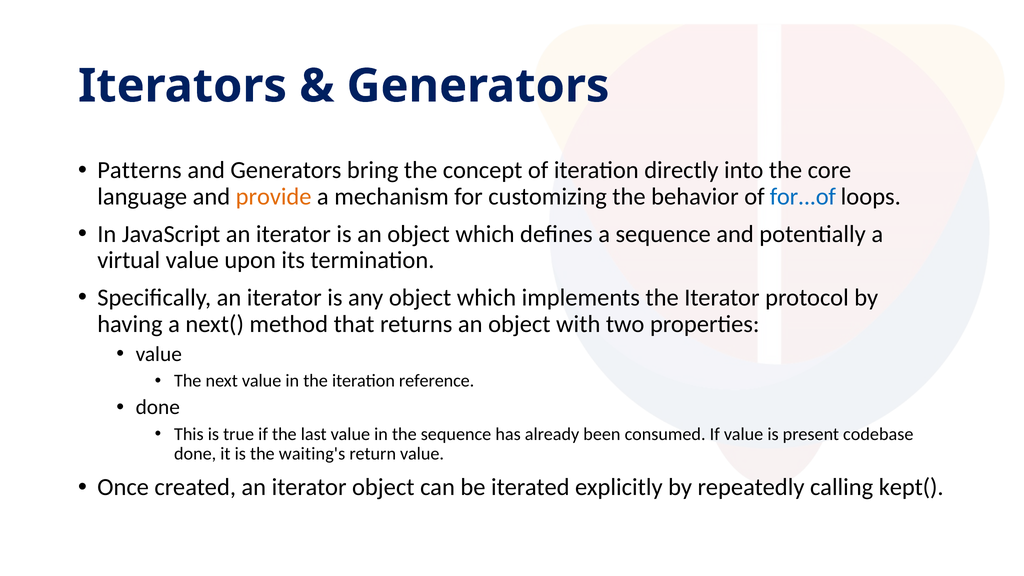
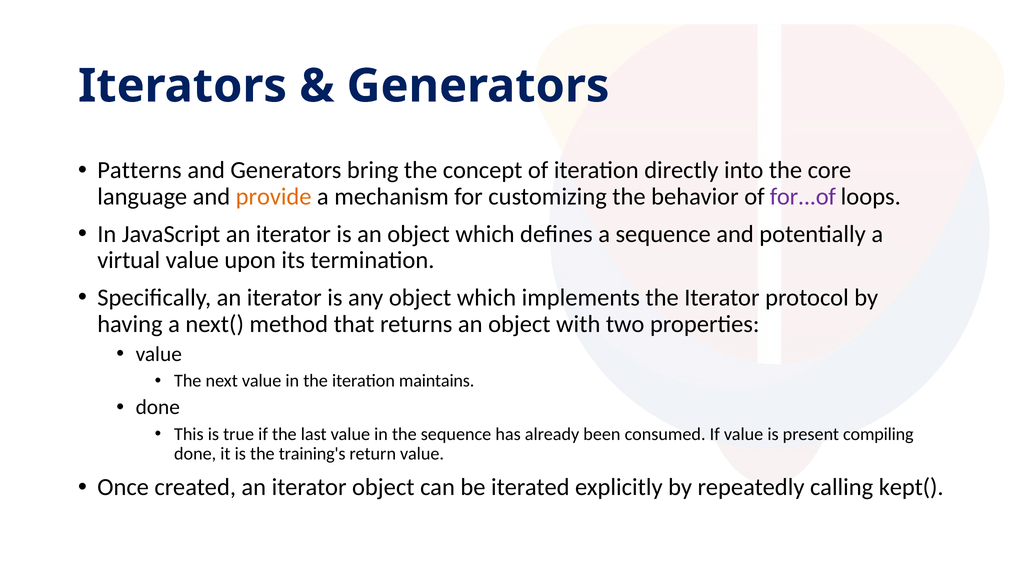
for...of colour: blue -> purple (803, 197)
reference: reference -> maintains (437, 381)
codebase: codebase -> compiling (878, 434)
waiting's: waiting's -> training's (312, 454)
